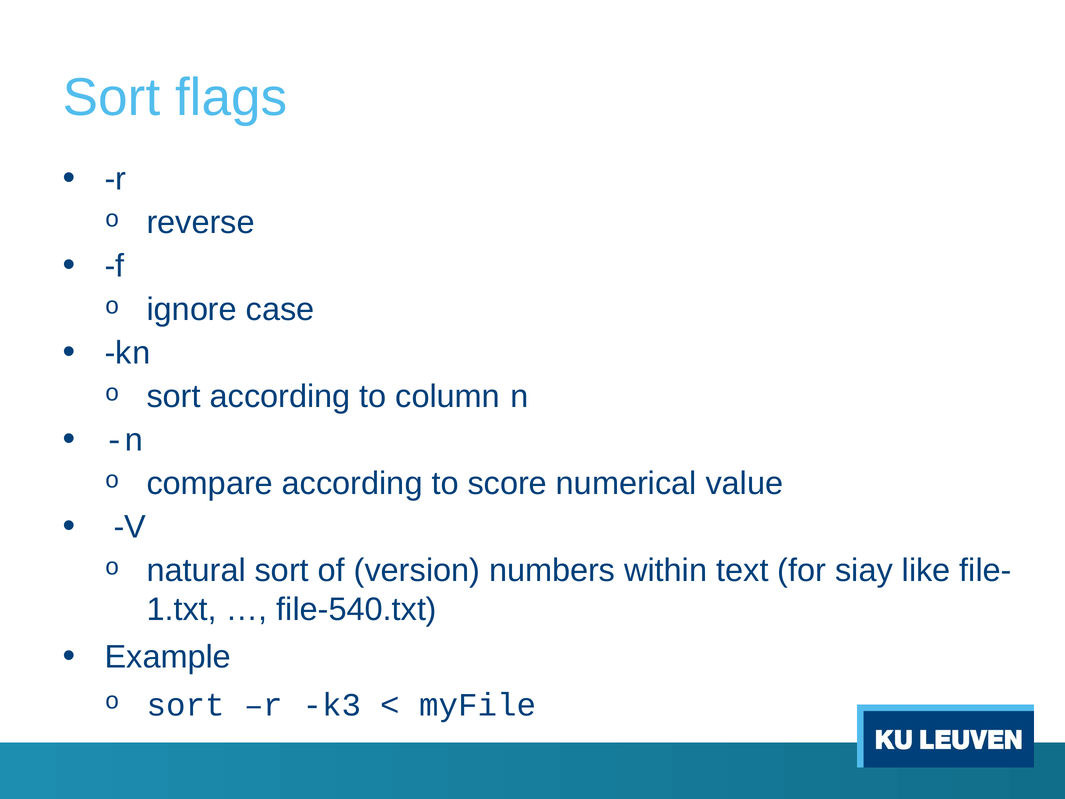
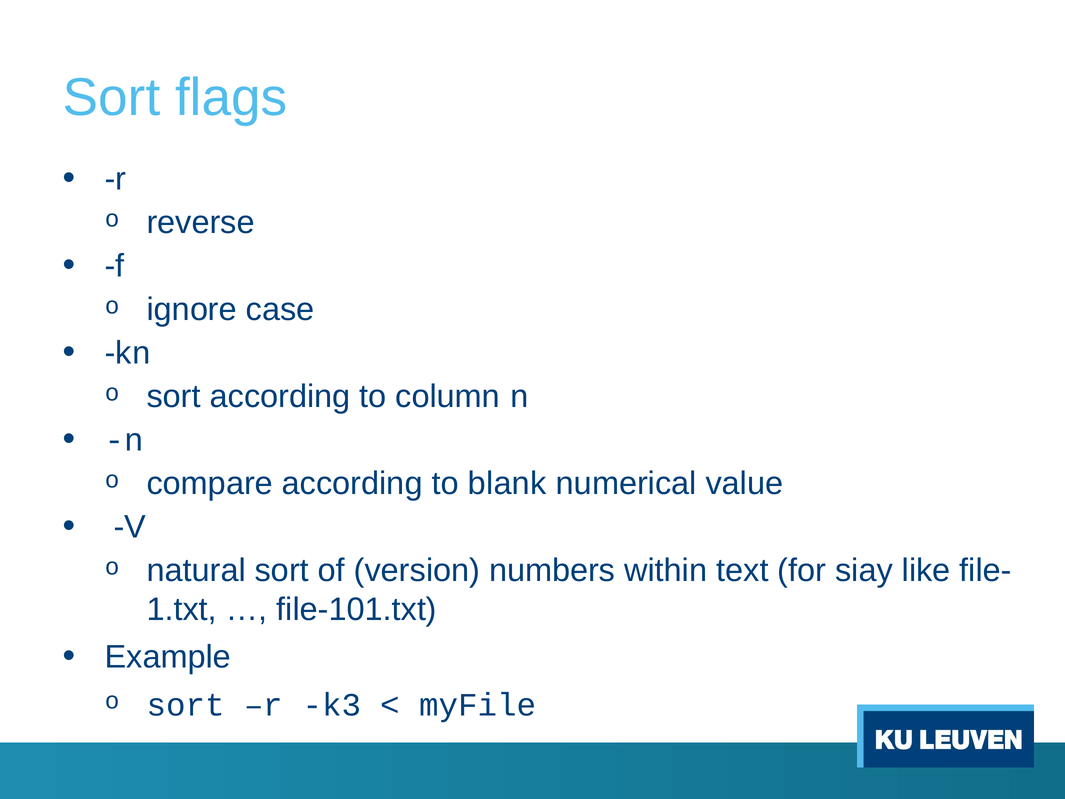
score: score -> blank (507, 483)
file-540.txt: file-540.txt -> file-101.txt (357, 609)
